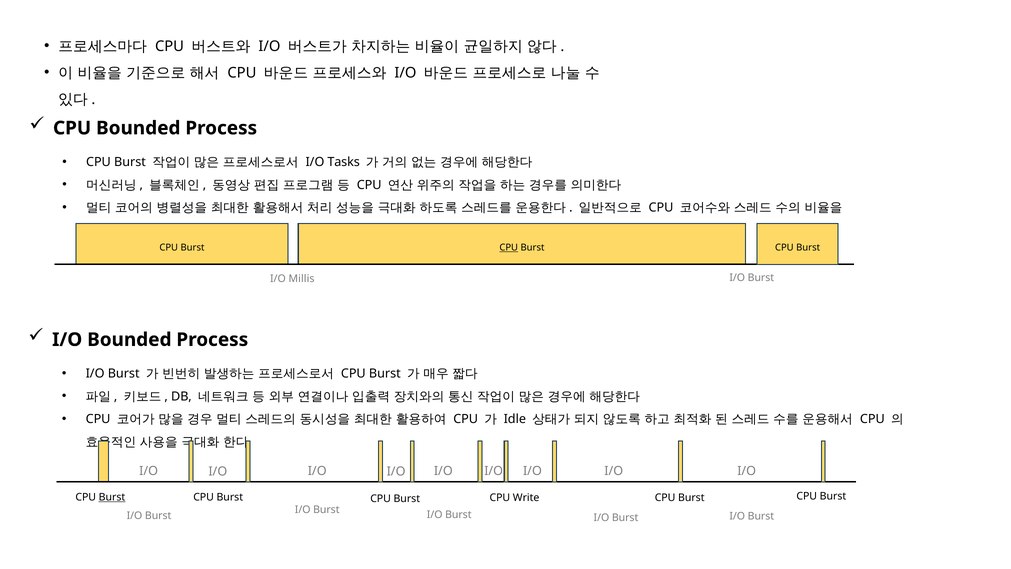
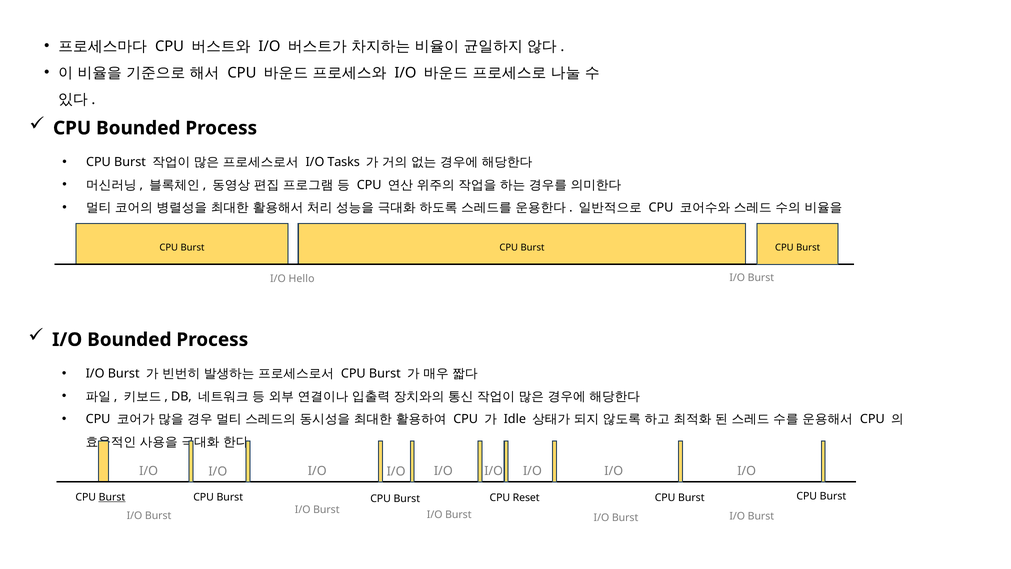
CPU underline: present -> none (509, 247)
Millis: Millis -> Hello (302, 279)
Write: Write -> Reset (526, 497)
